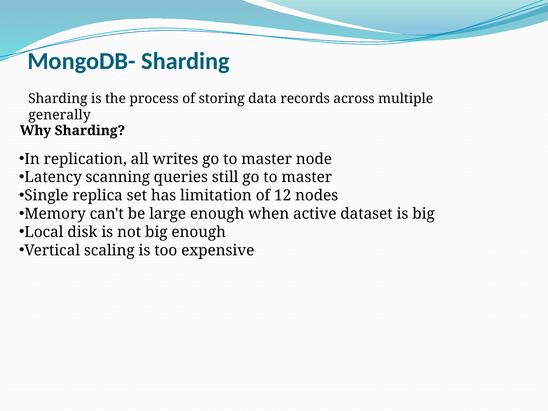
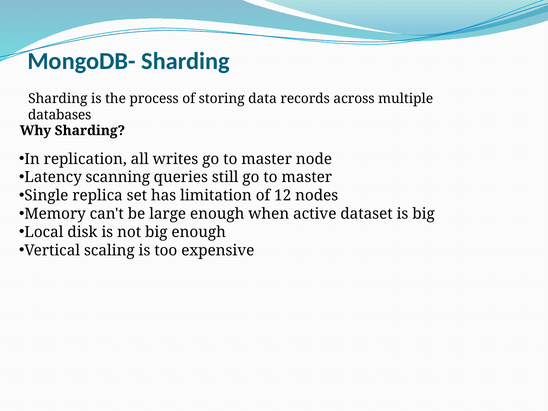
generally: generally -> databases (60, 115)
